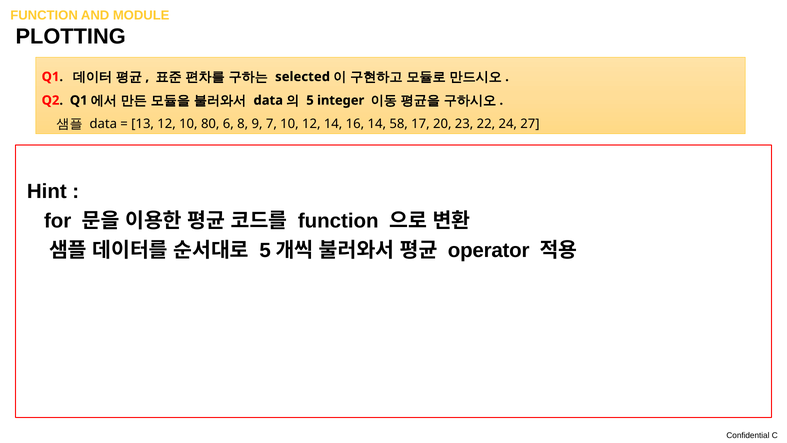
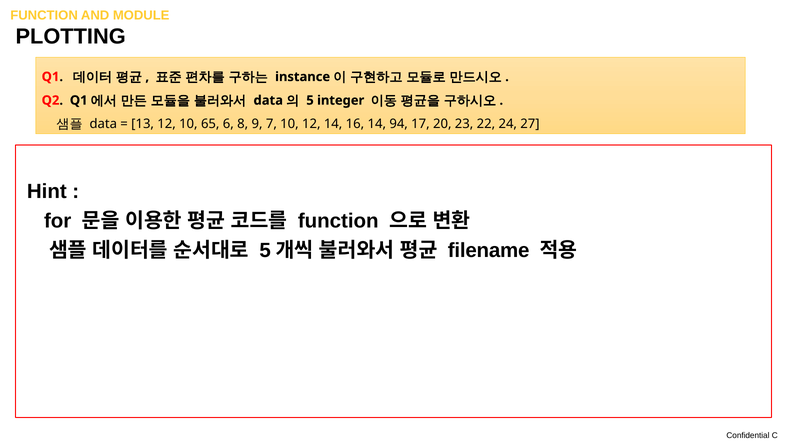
selected: selected -> instance (303, 77)
80: 80 -> 65 (210, 124)
58: 58 -> 94 (399, 124)
operator: operator -> filename (489, 250)
